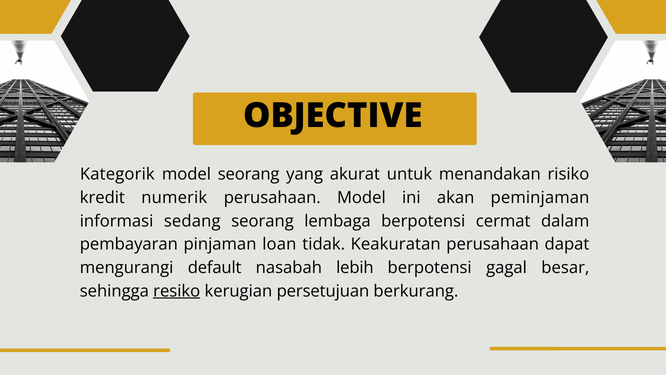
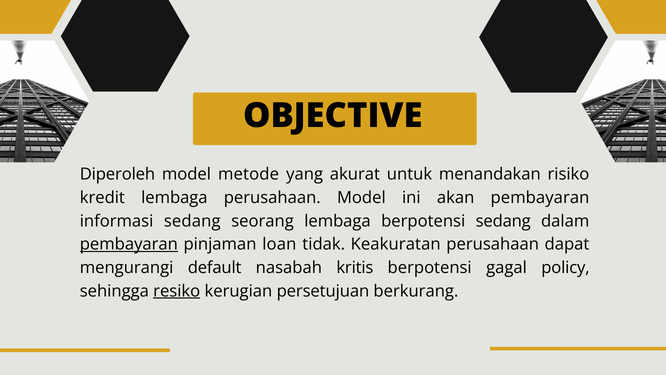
Kategorik: Kategorik -> Diperoleh (117, 174)
model seorang: seorang -> metode (249, 174)
kredit numerik: numerik -> lembaga (174, 198)
akan peminjaman: peminjaman -> pembayaran (540, 198)
berpotensi cermat: cermat -> sedang (503, 221)
pembayaran underline: none -> present (129, 244)
lebih: lebih -> kritis (355, 267)
besar: besar -> policy (565, 267)
